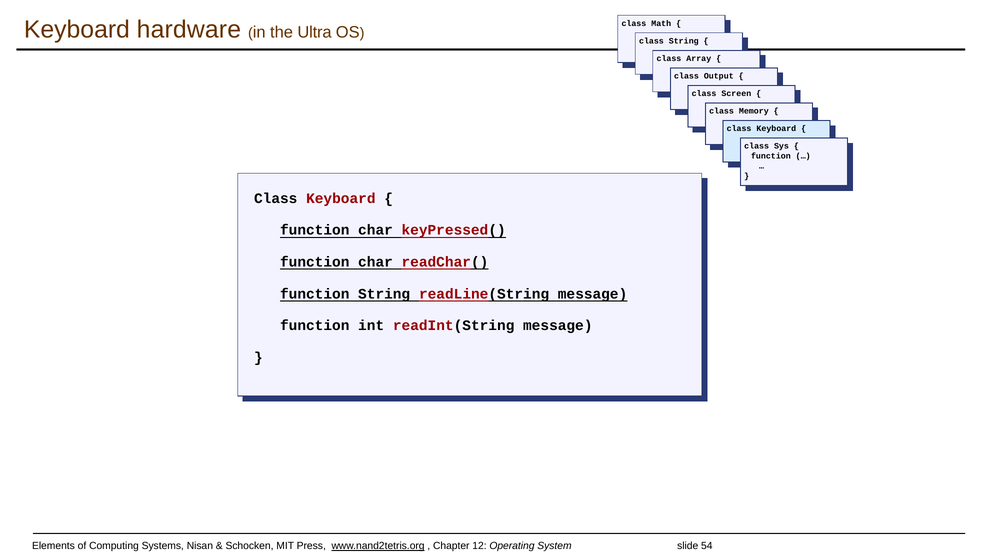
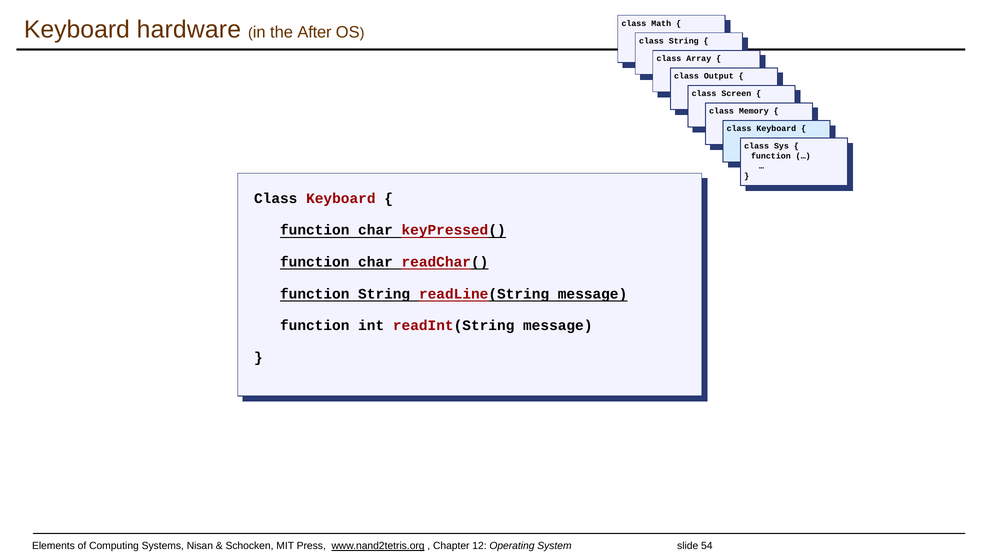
Ultra: Ultra -> After (315, 32)
